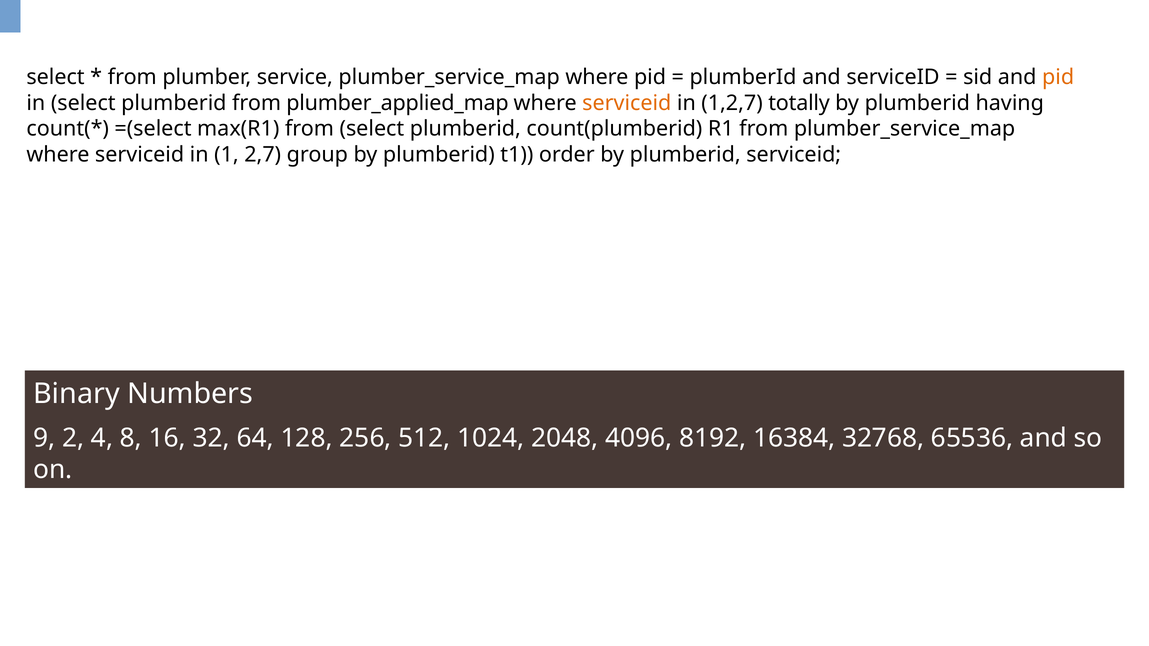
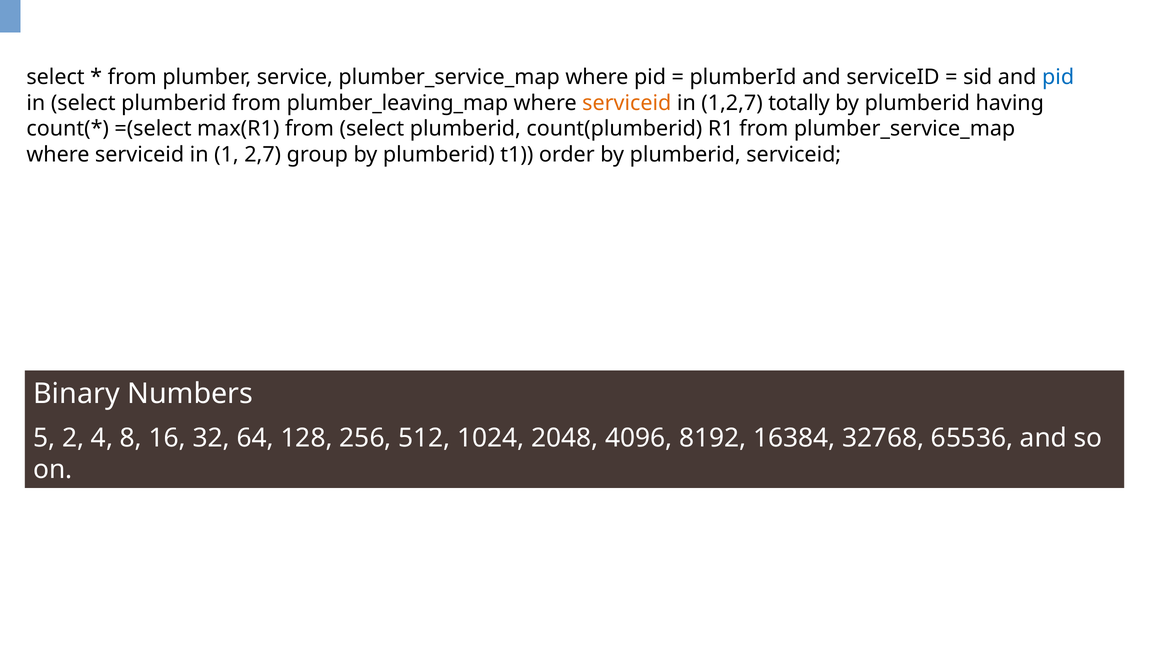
pid colour: orange -> blue (1058, 77)
plumber_applied_map: plumber_applied_map -> plumber_leaving_map (397, 103)
9: 9 -> 5 (44, 438)
